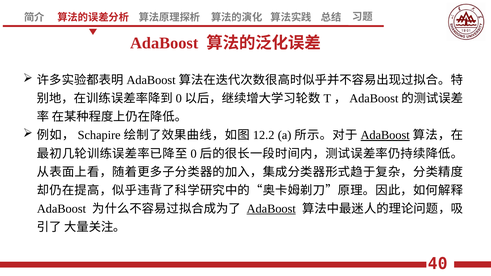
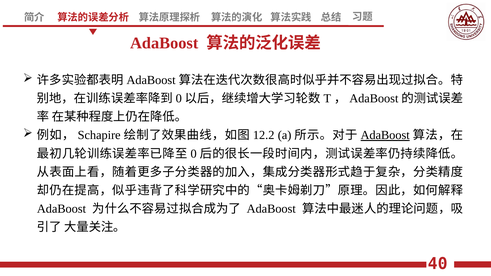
AdaBoost underline: present -> none (271, 209)
